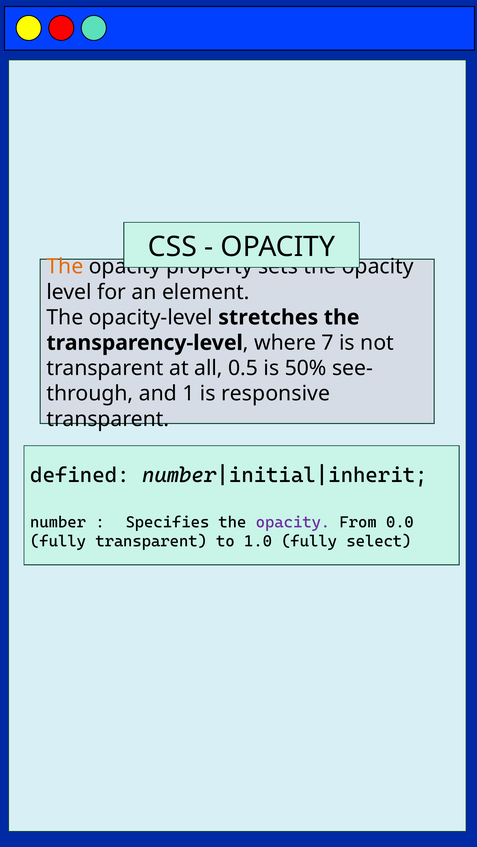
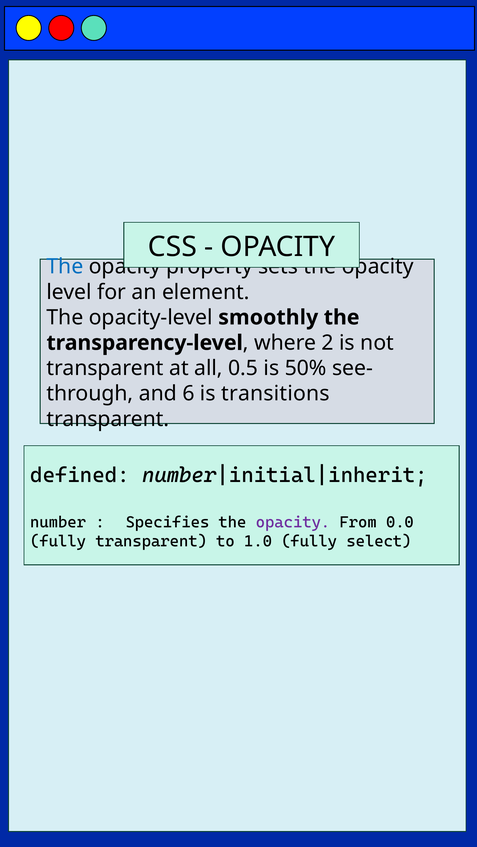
The colour: orange -> blue (65, 267)
stretches: stretches -> smoothly (268, 318)
7: 7 -> 2 (328, 343)
1: 1 -> 6 (188, 394)
responsive: responsive -> transitions (276, 394)
